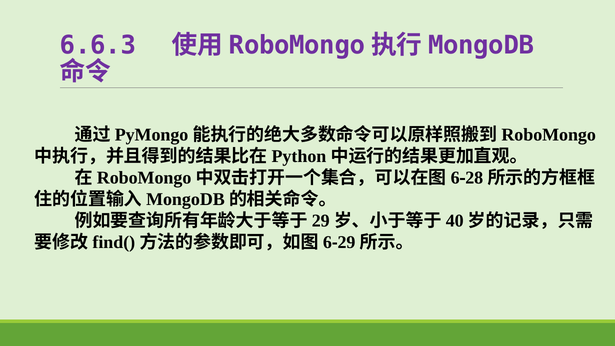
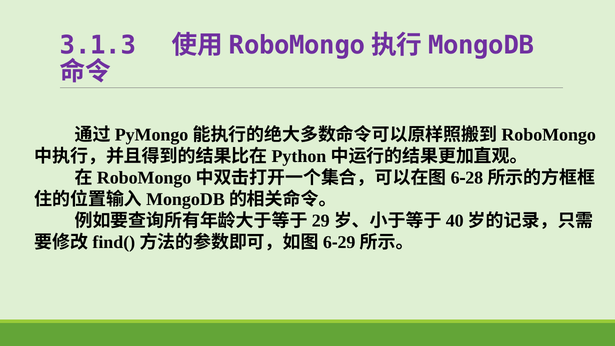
6.6.3: 6.6.3 -> 3.1.3 (98, 46)
